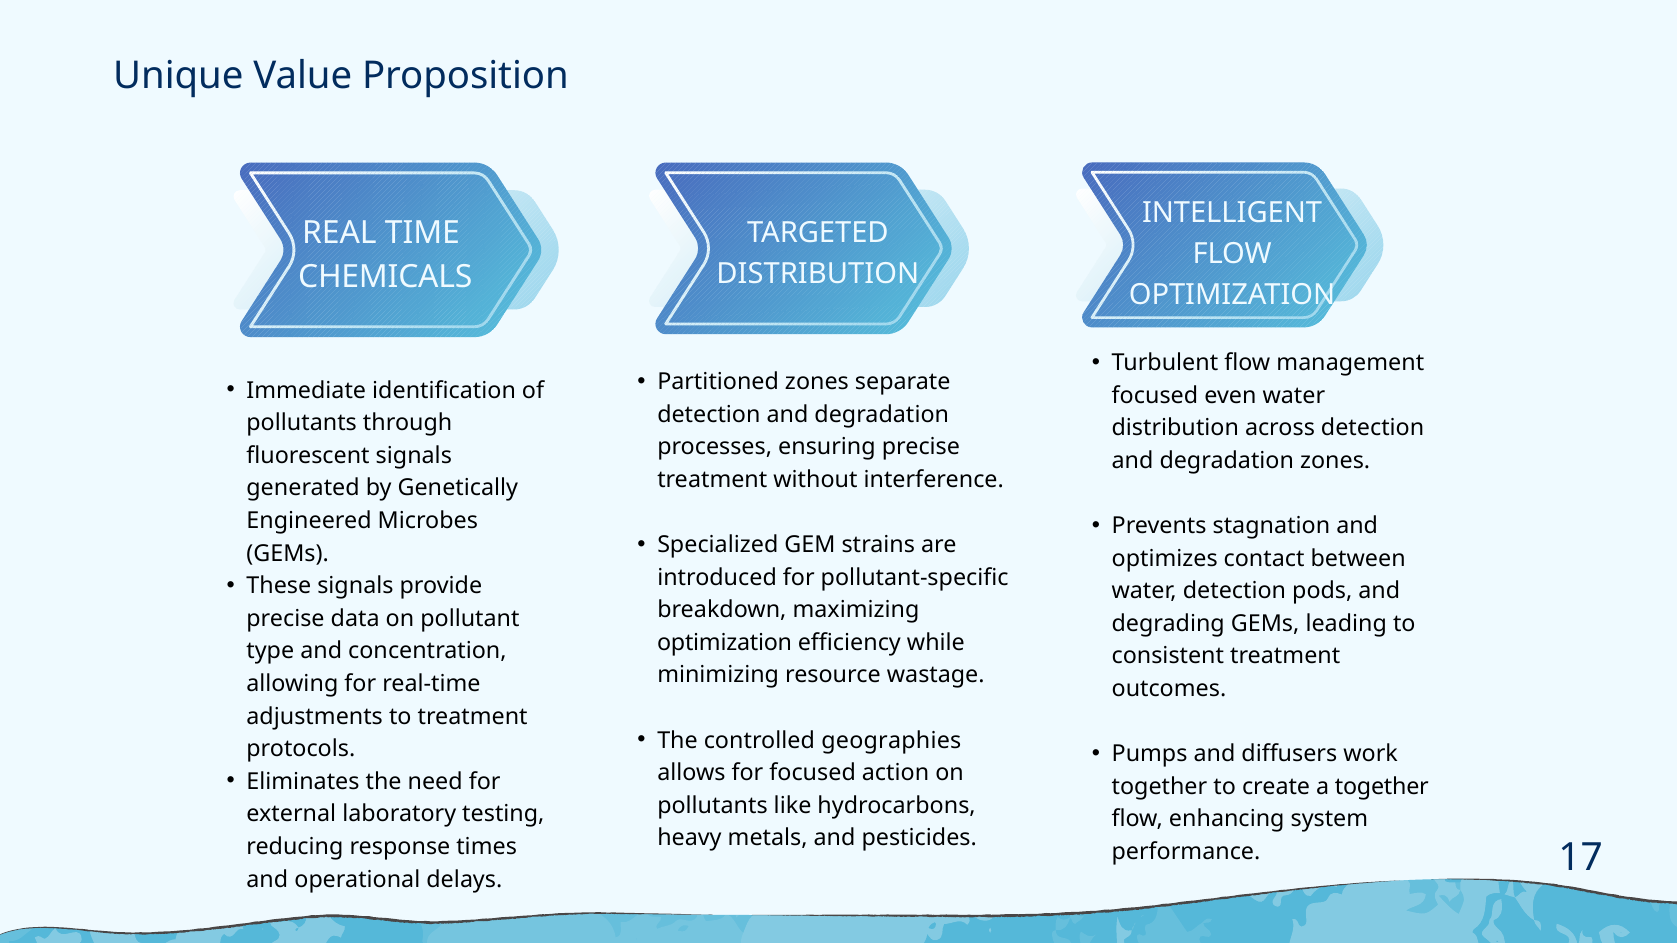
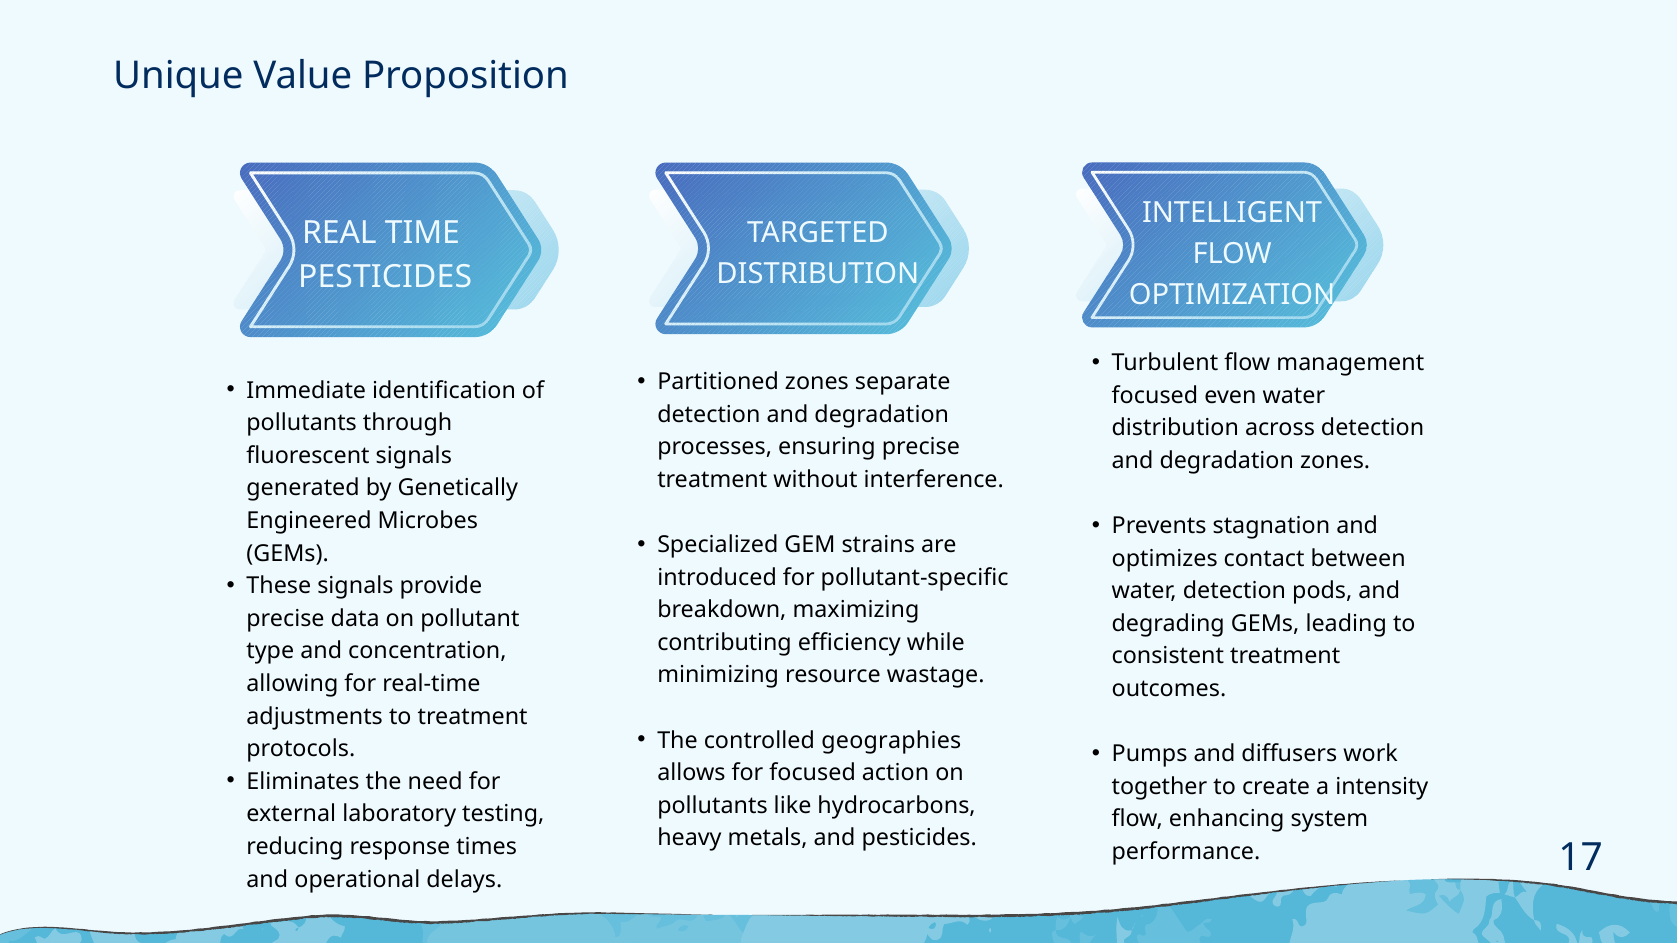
CHEMICALS: CHEMICALS -> PESTICIDES (385, 278)
optimization: optimization -> contributing (725, 643)
a together: together -> intensity (1382, 787)
